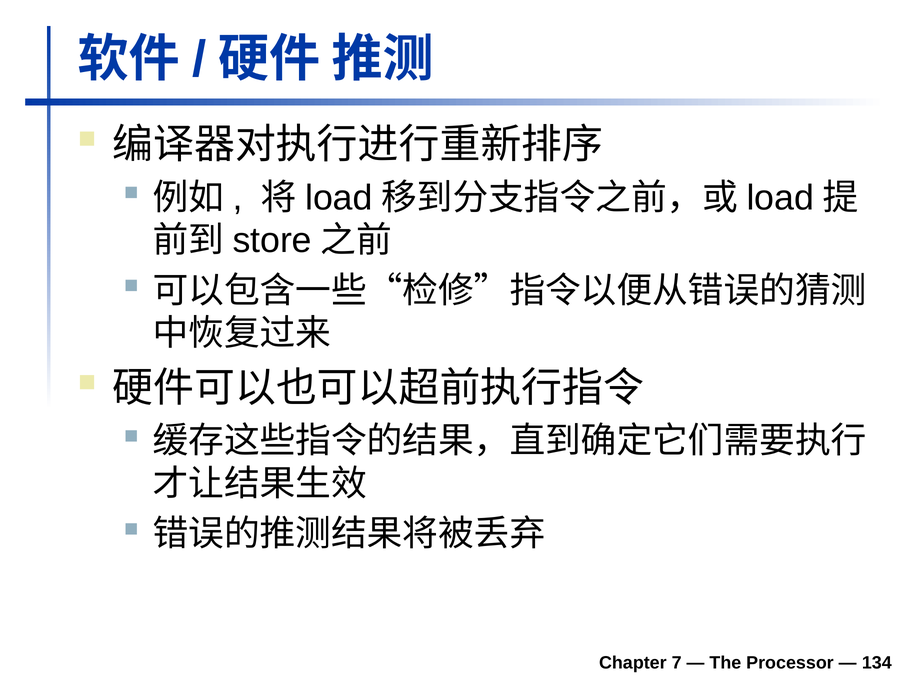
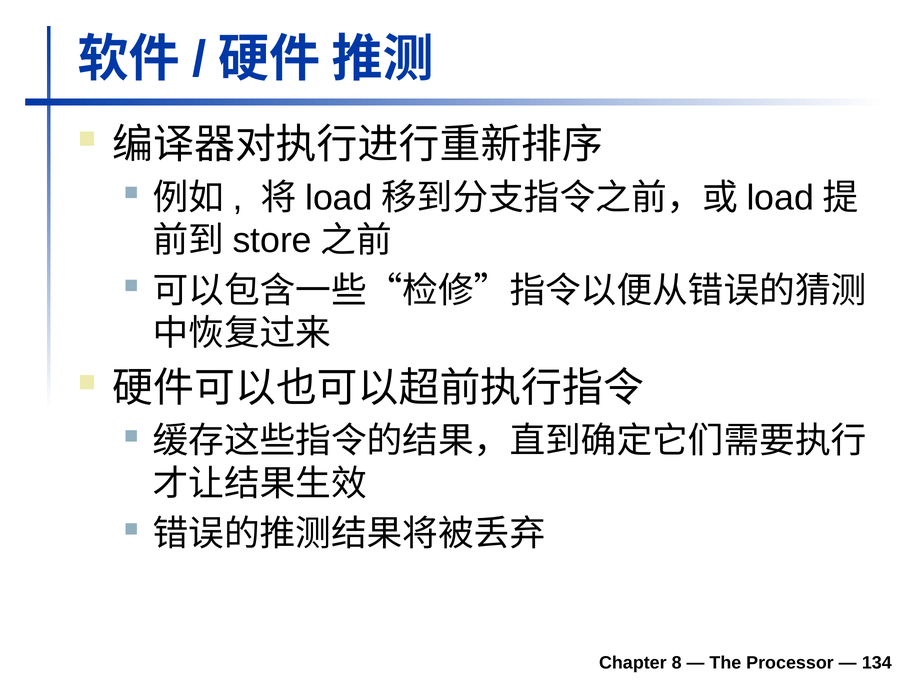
7: 7 -> 8 (677, 663)
